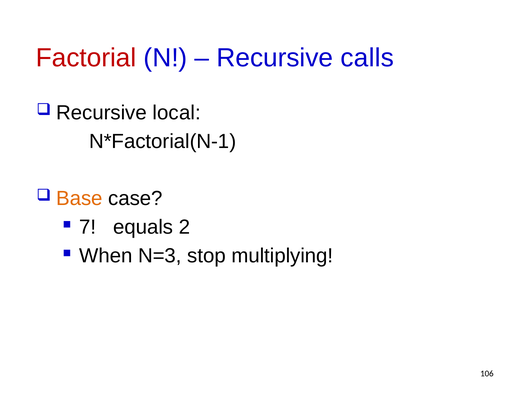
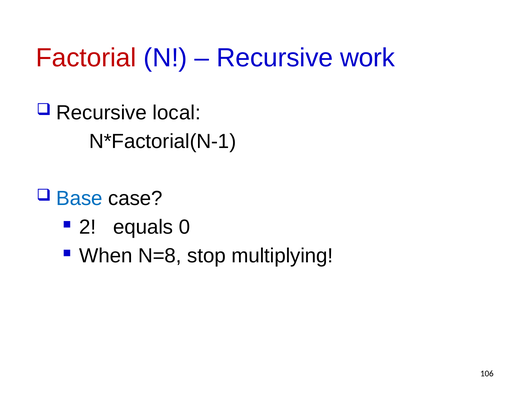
calls: calls -> work (368, 58)
Base colour: orange -> blue (79, 198)
7: 7 -> 2 (88, 227)
2: 2 -> 0 (184, 227)
N=3: N=3 -> N=8 (160, 256)
